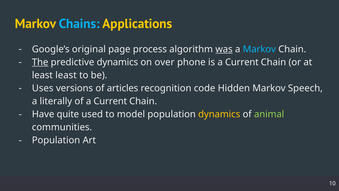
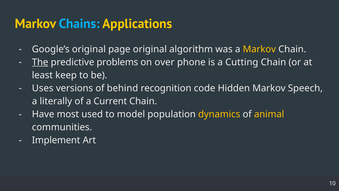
page process: process -> original (150, 49)
was underline: present -> none (224, 49)
Markov colour: light blue -> yellow (259, 49)
predictive dynamics: dynamics -> problems (117, 62)
is a Current: Current -> Cutting (242, 62)
least least: least -> keep (66, 75)
articles: articles -> behind (123, 88)
quite: quite -> most (68, 114)
animal colour: light green -> yellow (269, 114)
Population: Population -> Implement (56, 140)
